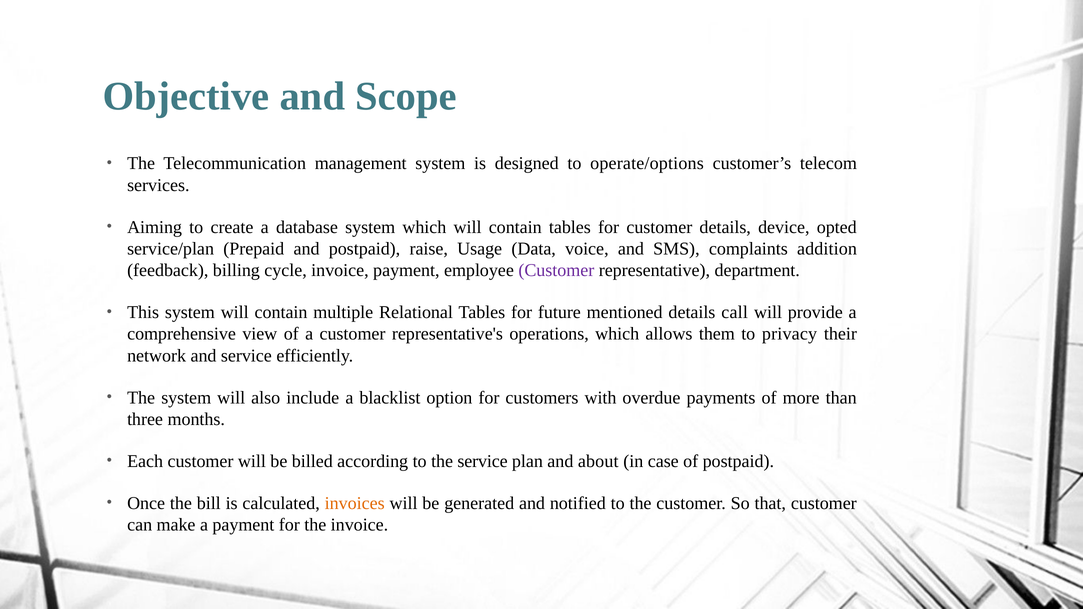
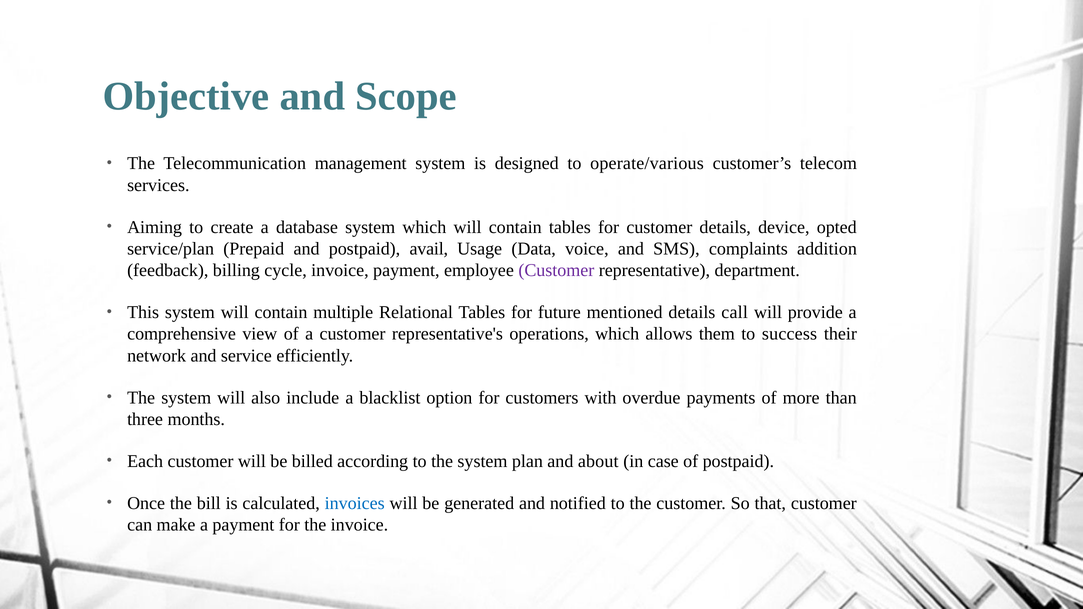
operate/options: operate/options -> operate/various (647, 164)
raise: raise -> avail (429, 249)
privacy: privacy -> success (790, 334)
to the service: service -> system (482, 461)
invoices colour: orange -> blue (355, 503)
